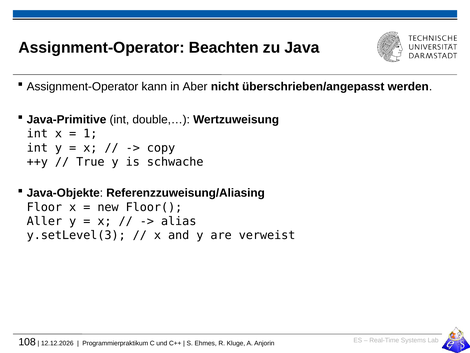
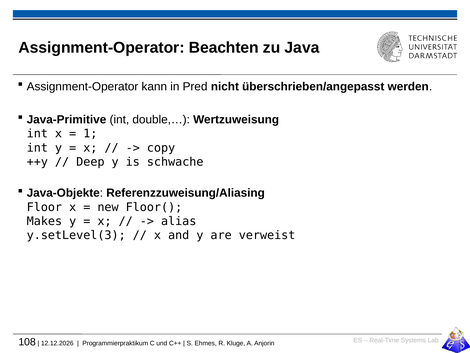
Aber: Aber -> Pred (195, 87)
True: True -> Deep (90, 162)
Aller: Aller -> Makes (44, 221)
